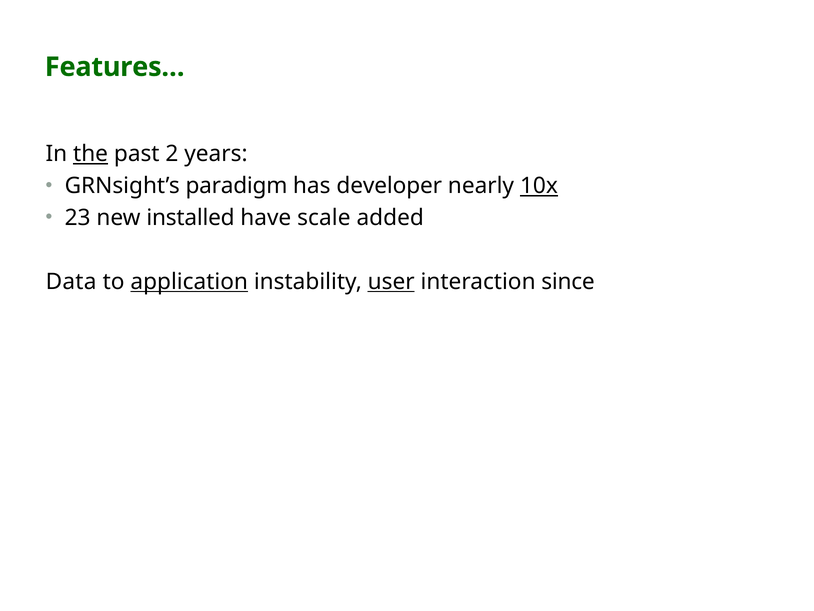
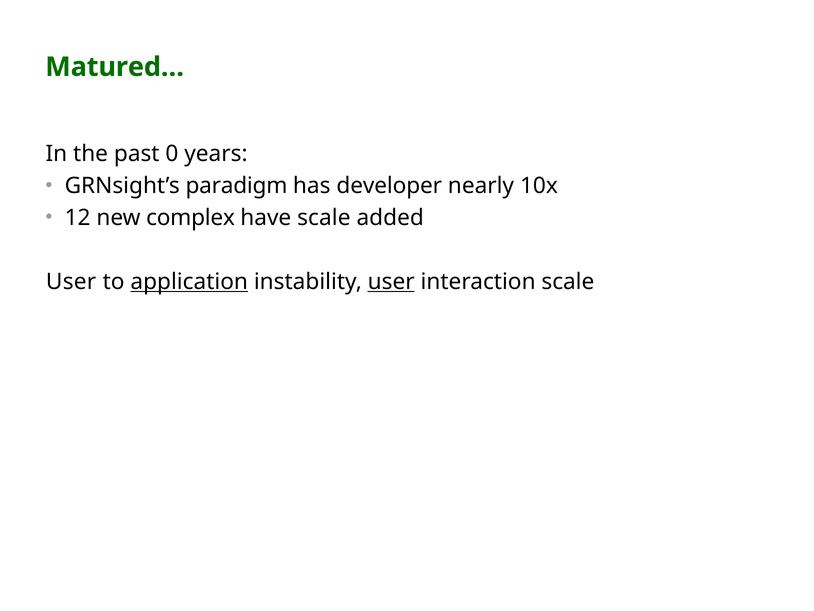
Features…: Features… -> Matured… (115, 67)
the underline: present -> none (91, 154)
2: 2 -> 0 (172, 154)
10x underline: present -> none (539, 186)
23: 23 -> 12 (78, 218)
installed: installed -> complex (191, 218)
Data: Data -> User (71, 282)
interaction since: since -> scale (568, 282)
